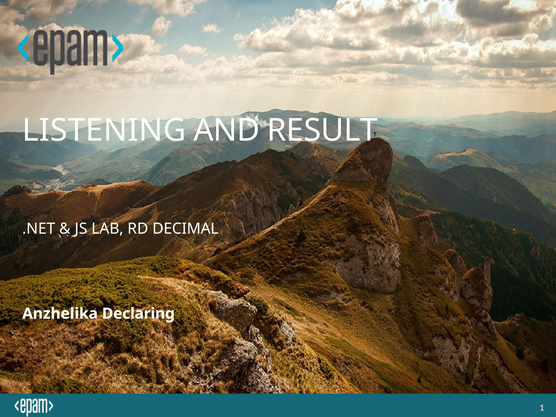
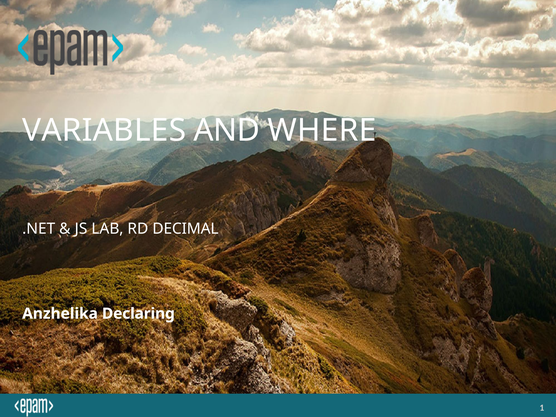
LISTENING: LISTENING -> VARIABLES (104, 130)
RESULT: RESULT -> WHERE (322, 130)
